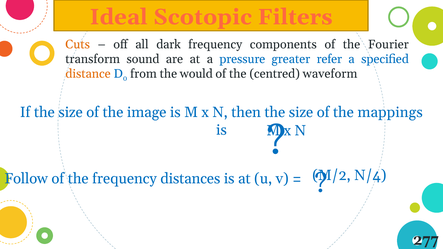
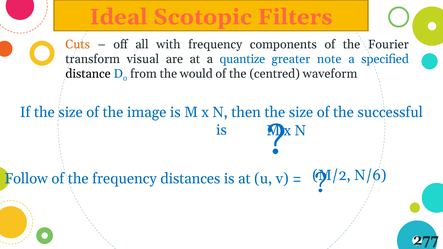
dark: dark -> with (168, 44)
sound: sound -> visual (143, 59)
pressure: pressure -> quantize (242, 59)
refer: refer -> note (329, 59)
distance colour: orange -> black (88, 74)
mappings: mappings -> successful (390, 112)
N/4: N/4 -> N/6 (370, 175)
